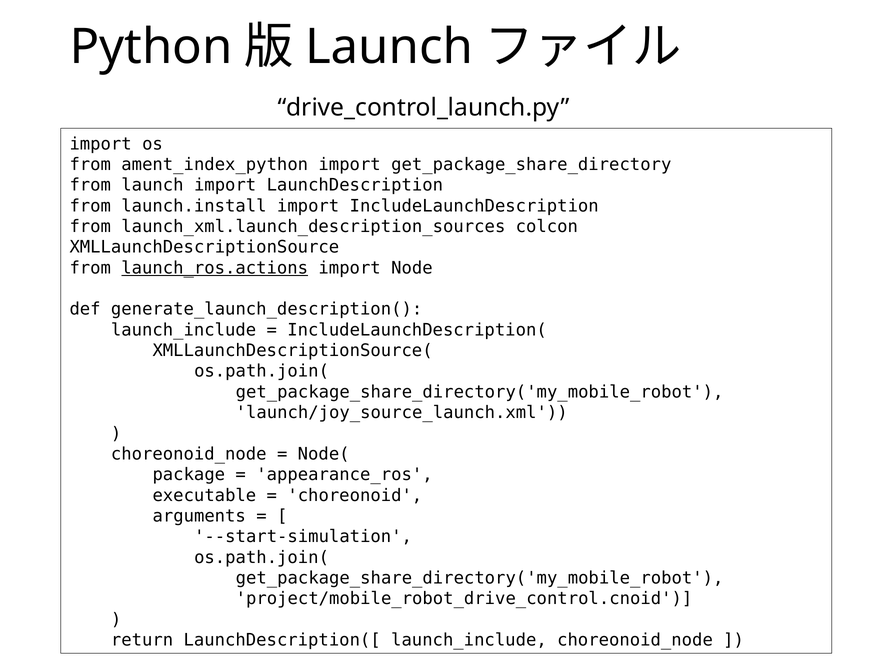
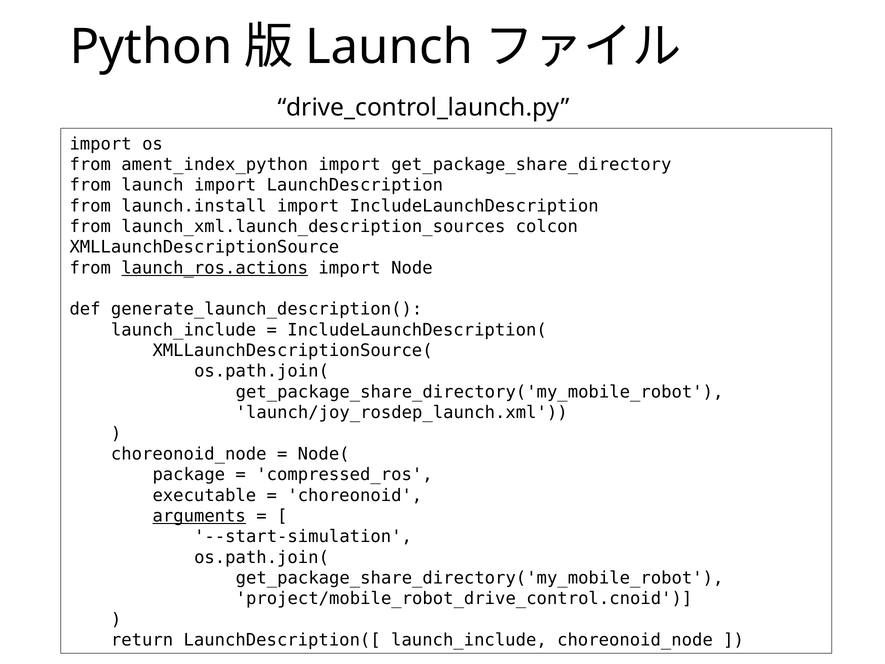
launch/joy_source_launch.xml: launch/joy_source_launch.xml -> launch/joy_rosdep_launch.xml (402, 412)
appearance_ros: appearance_ros -> compressed_ros (344, 474)
arguments underline: none -> present (199, 516)
